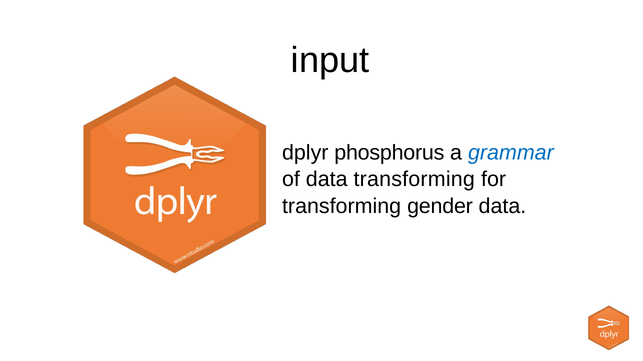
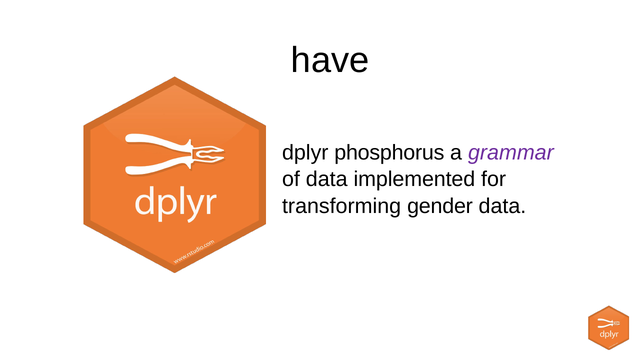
input: input -> have (330, 61)
grammar colour: blue -> purple (511, 153)
data transforming: transforming -> implemented (414, 180)
